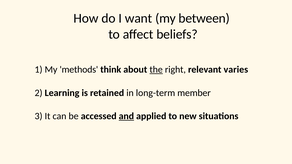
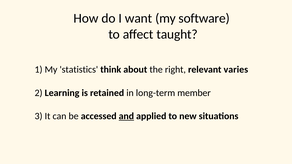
between: between -> software (204, 18)
beliefs: beliefs -> taught (177, 34)
methods: methods -> statistics (79, 70)
the underline: present -> none (156, 70)
